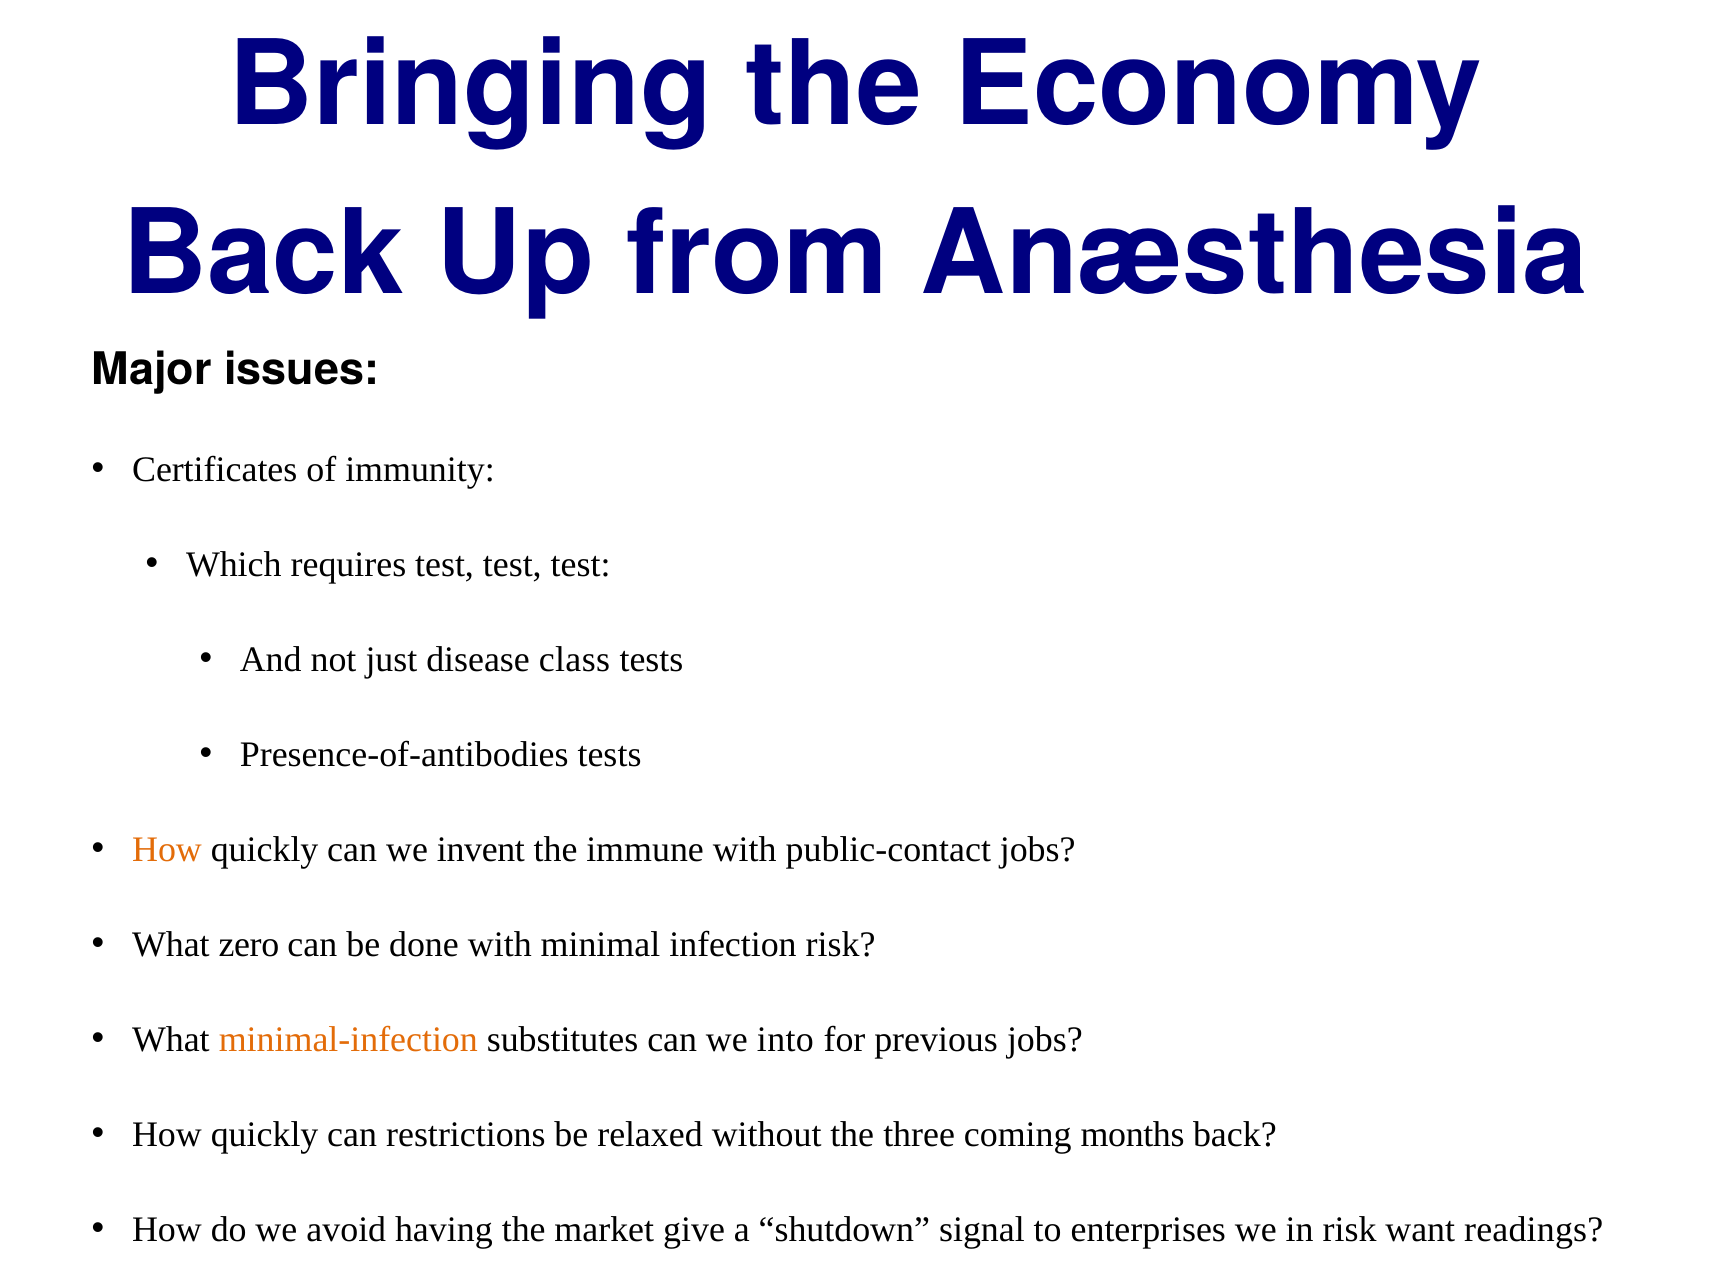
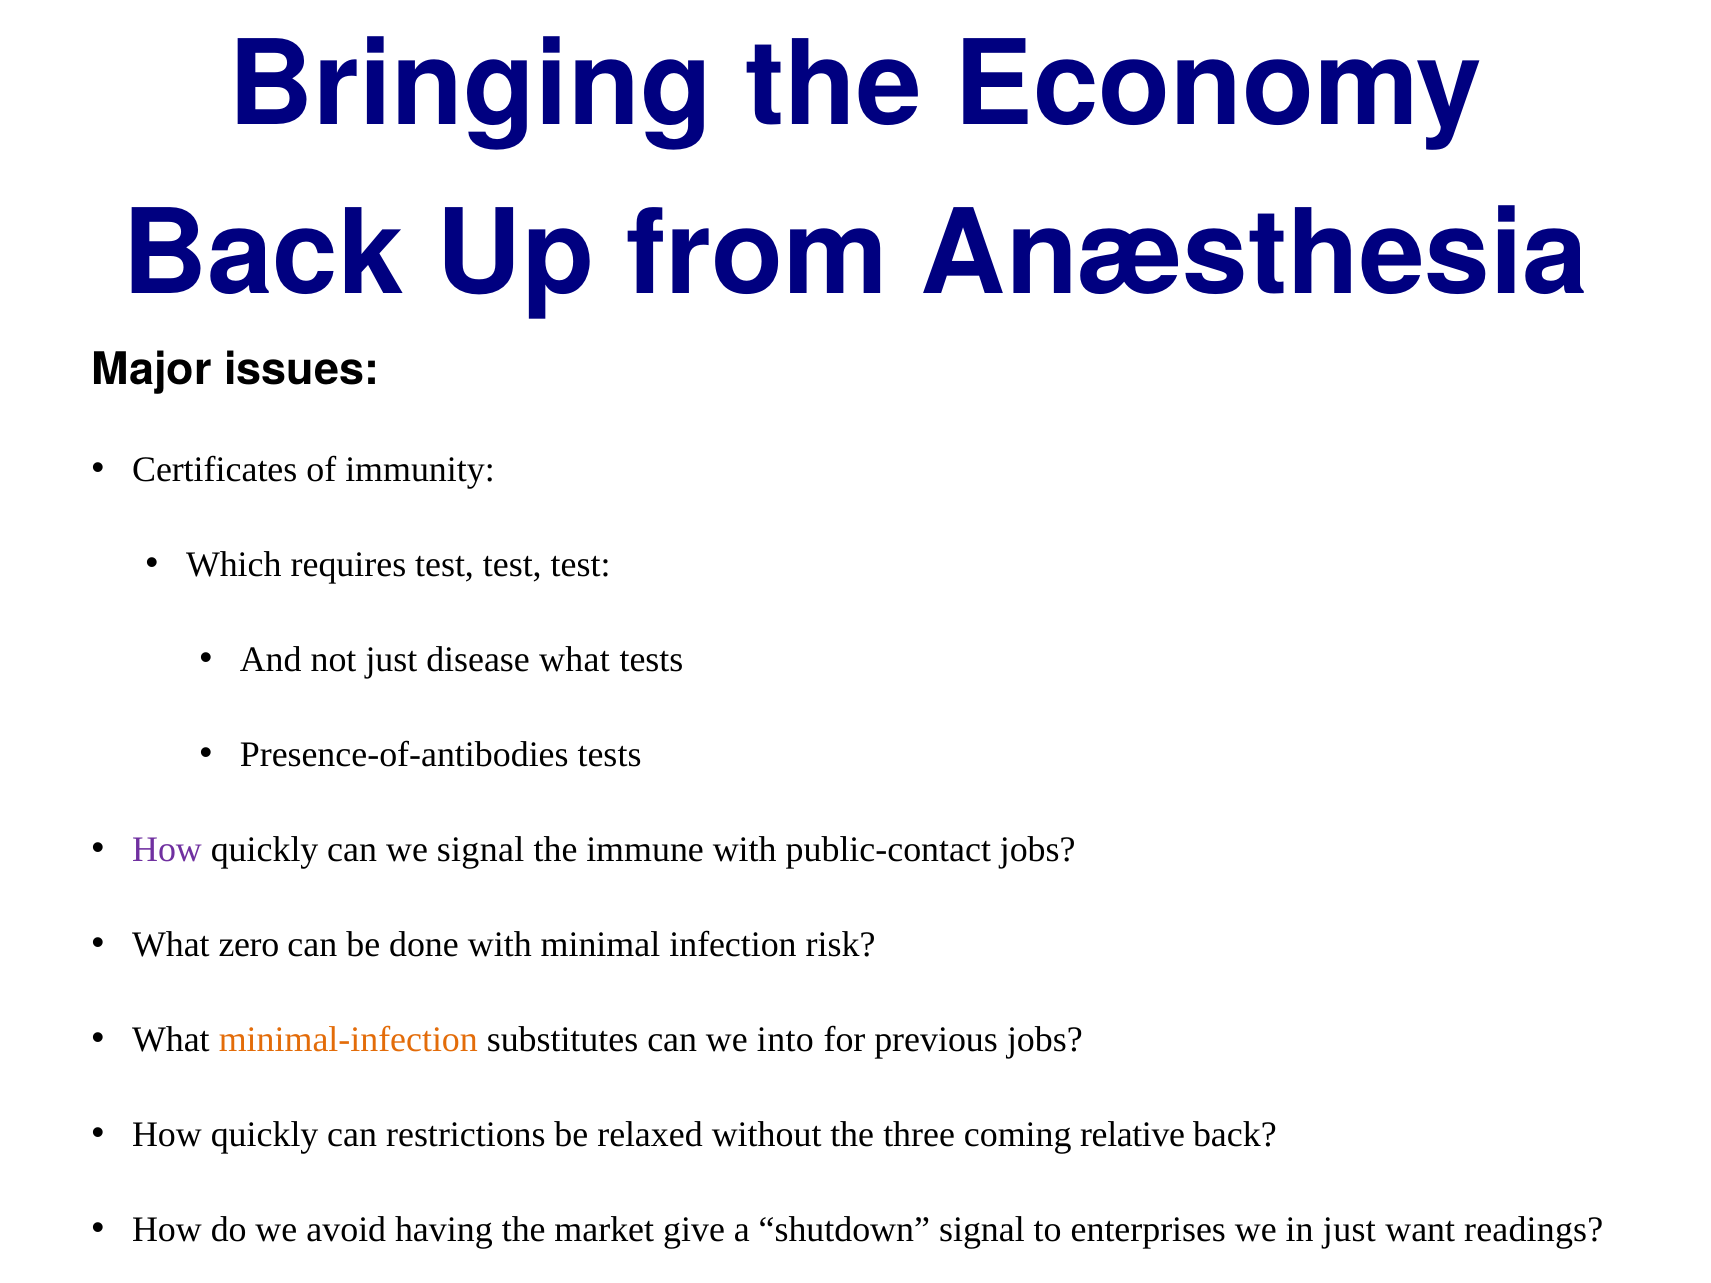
disease class: class -> what (574, 660)
How colour: orange -> purple (167, 850)
we invent: invent -> signal (481, 850)
months: months -> relative (1133, 1135)
in risk: risk -> just (1349, 1230)
